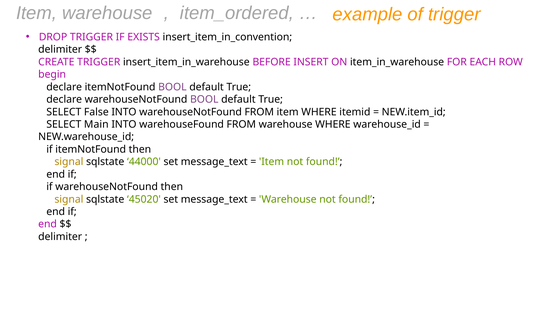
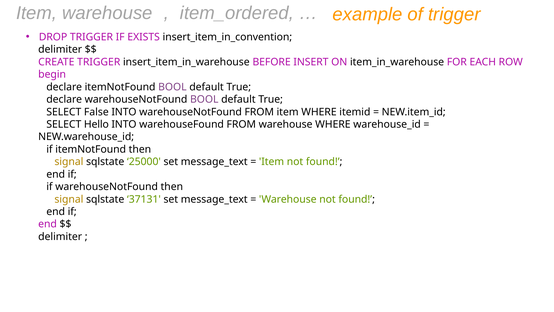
Main: Main -> Hello (96, 124)
44000: 44000 -> 25000 (144, 162)
45020: 45020 -> 37131 (144, 199)
